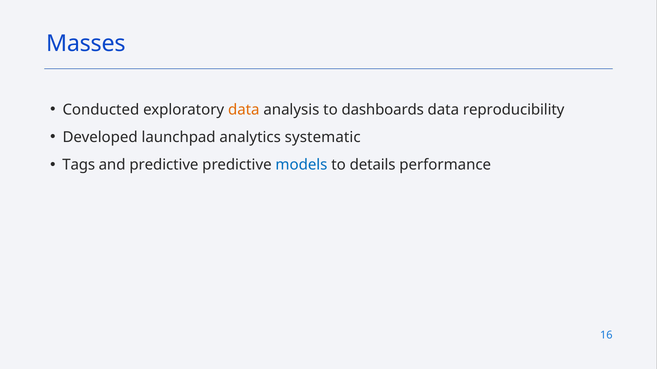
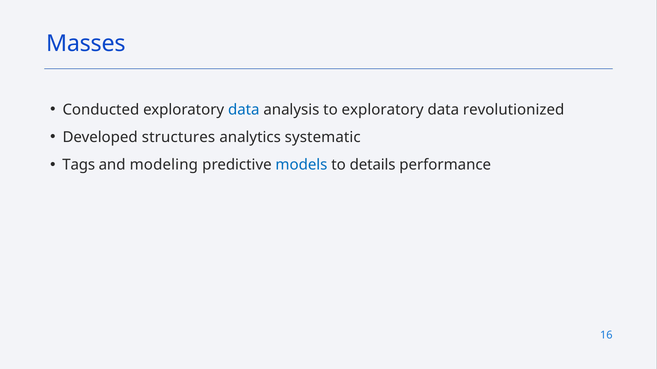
data colour: orange -> blue (244, 110)
to dashboards: dashboards -> exploratory (383, 110)
reproducibility: reproducibility -> revolutionized (514, 110)
launchpad: launchpad -> structures (179, 138)
and predictive: predictive -> modeling (164, 165)
